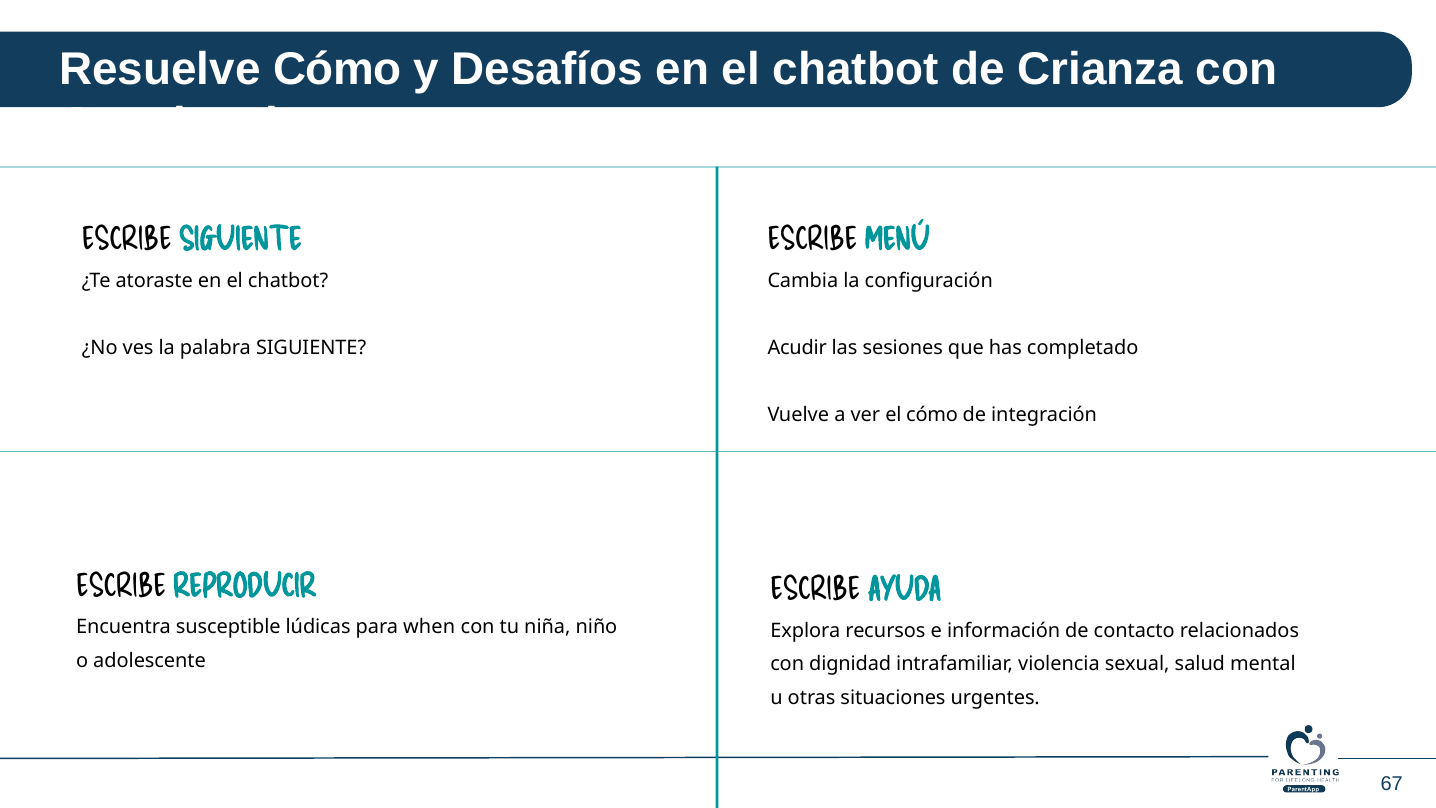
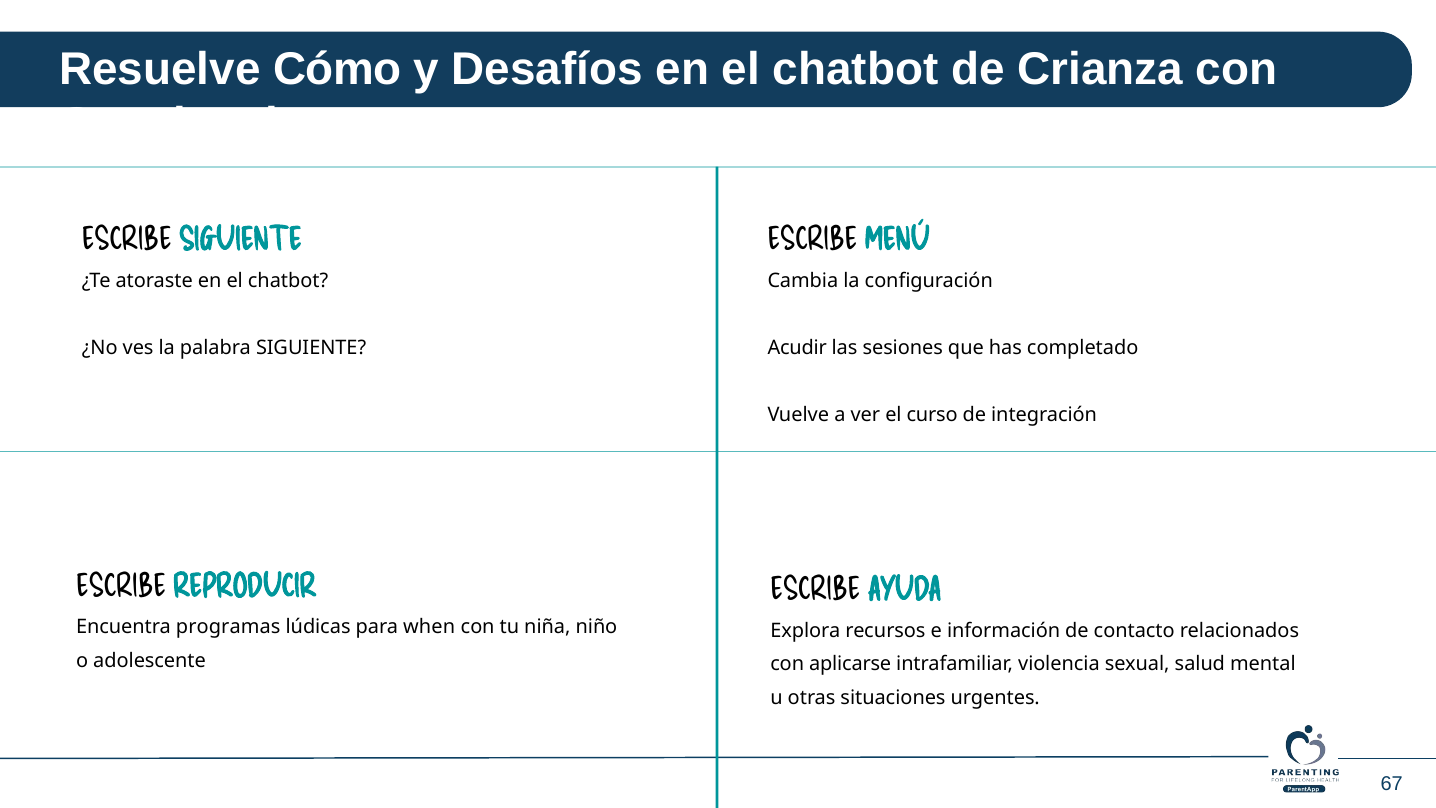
el cómo: cómo -> curso (932, 415)
susceptible: susceptible -> programas (228, 627)
dignidad: dignidad -> aplicarse (850, 664)
